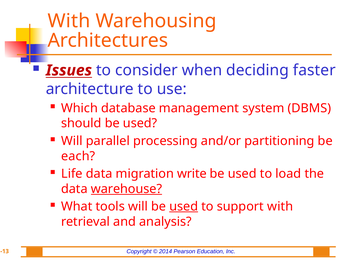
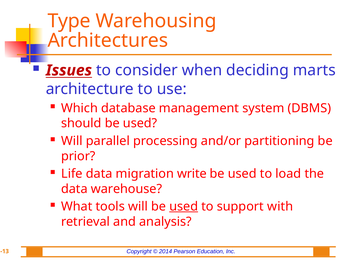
With: With -> Type (69, 21)
faster: faster -> marts (314, 71)
each: each -> prior (78, 156)
warehouse underline: present -> none (126, 189)
